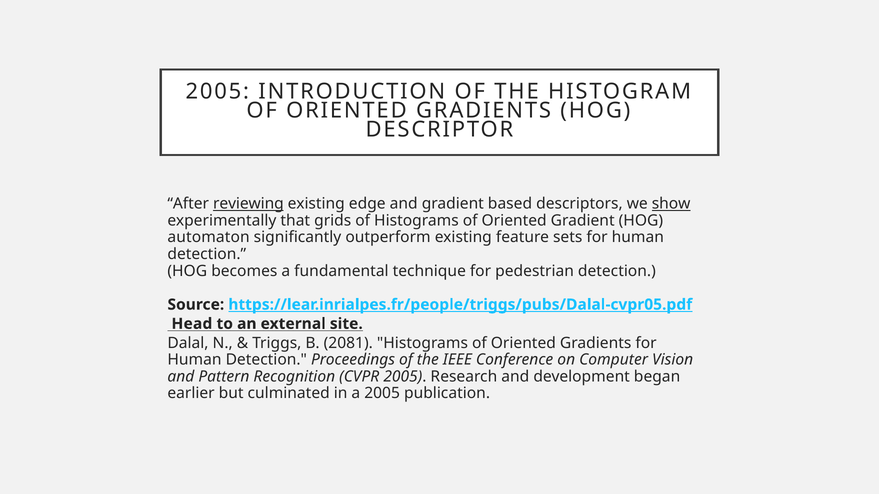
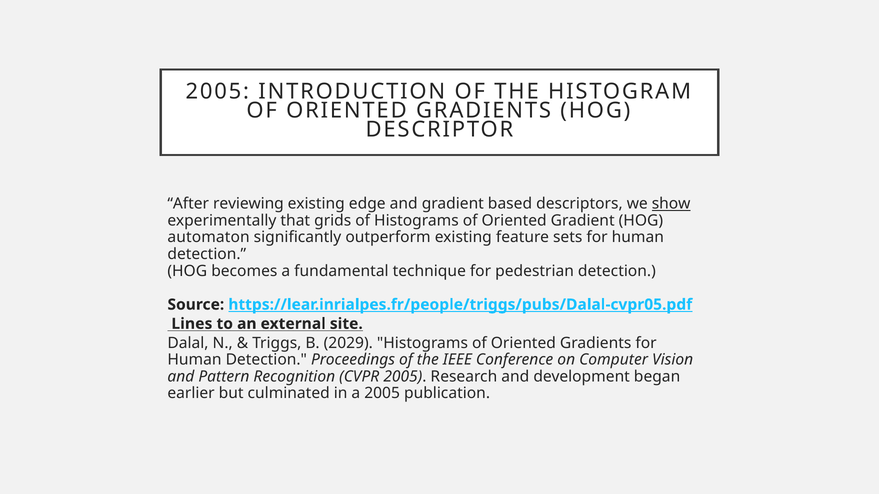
reviewing underline: present -> none (248, 204)
Head: Head -> Lines (192, 324)
2081: 2081 -> 2029 (348, 343)
